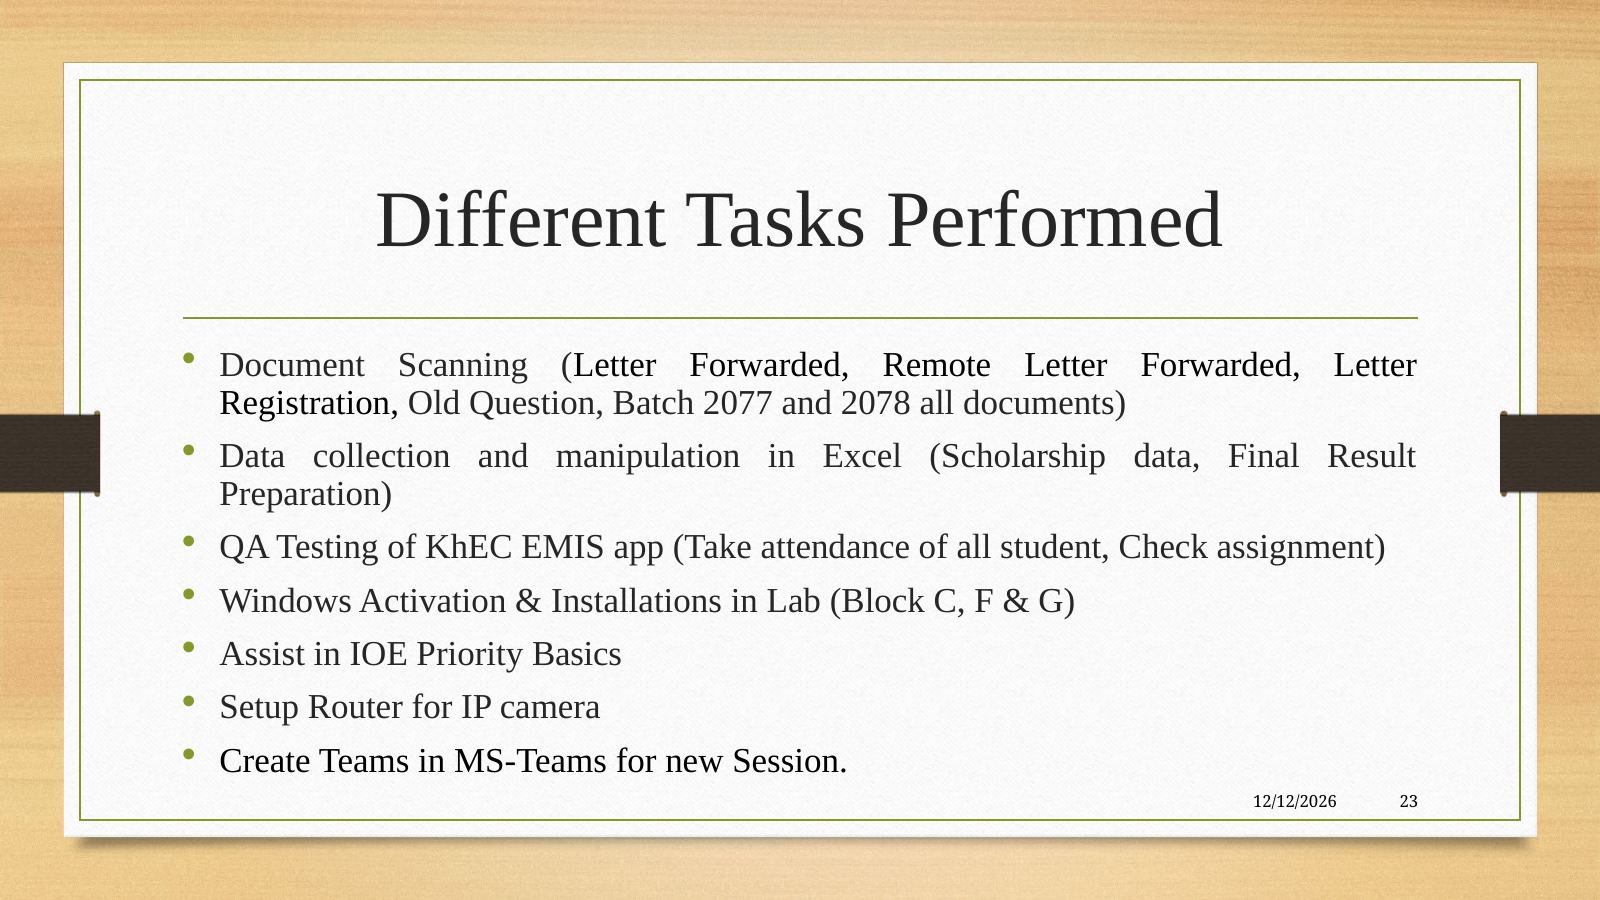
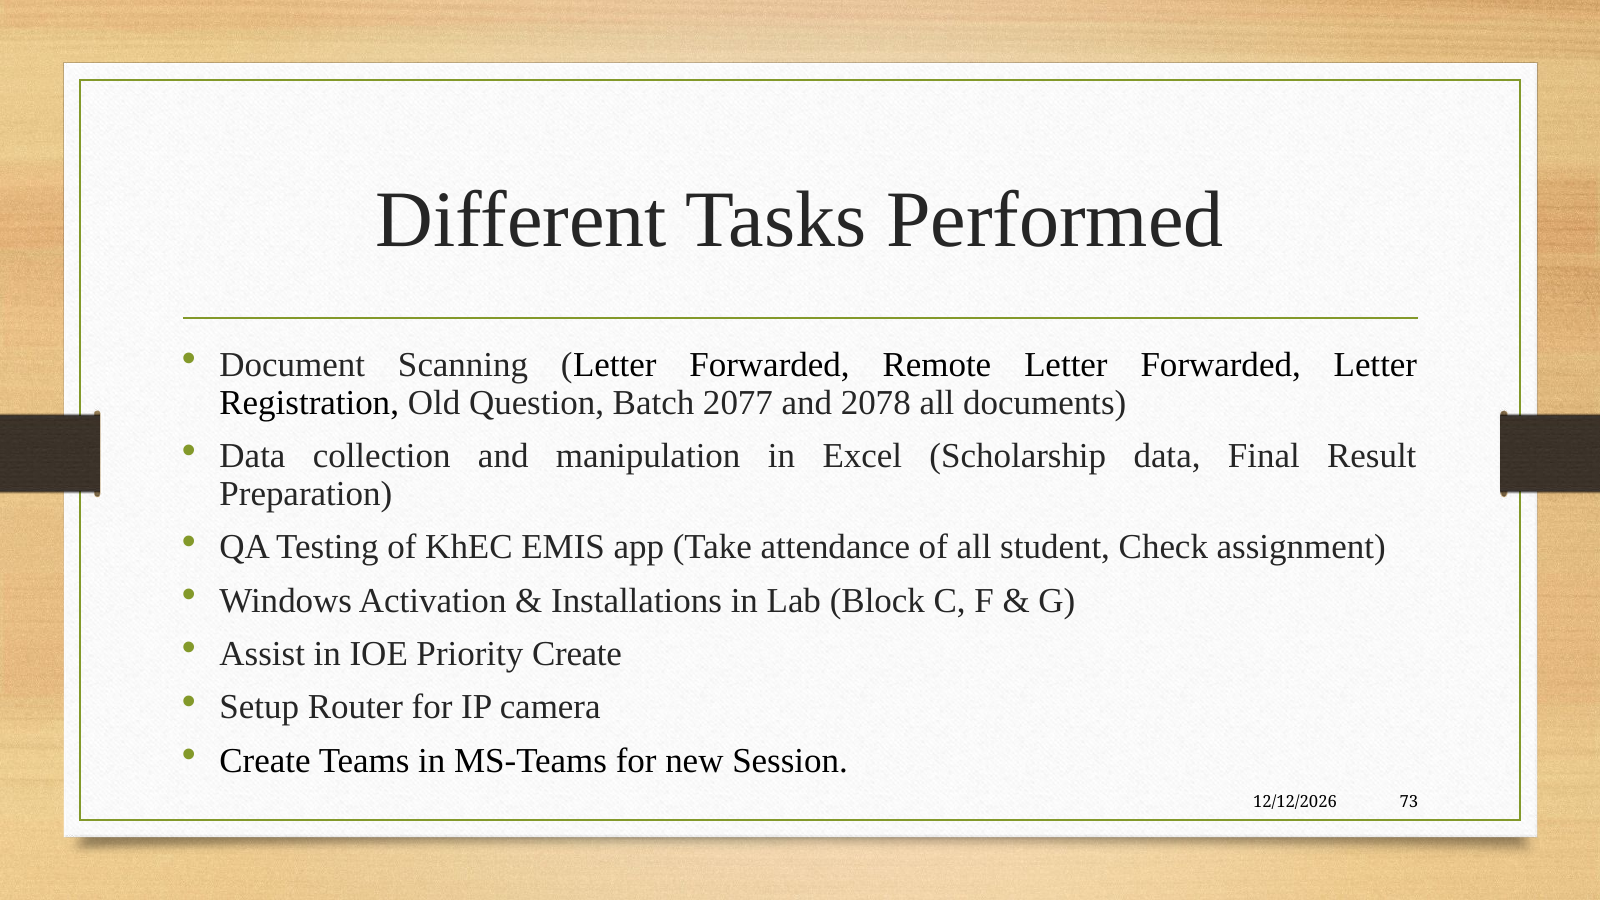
Priority Basics: Basics -> Create (577, 654)
23: 23 -> 73 (1409, 802)
